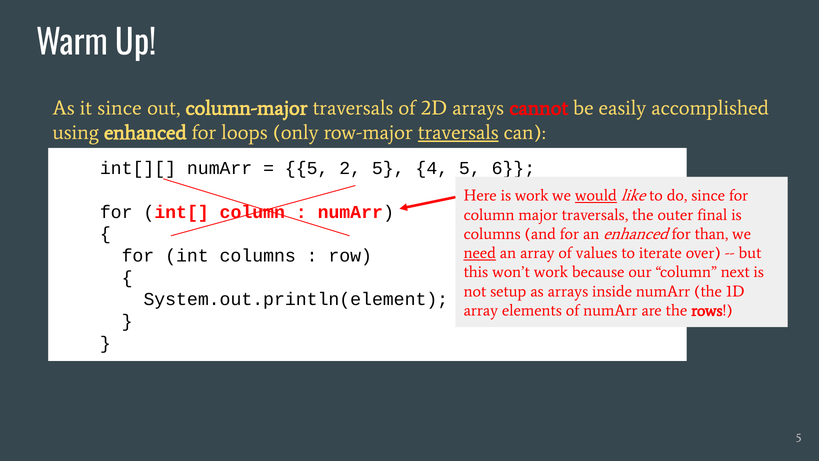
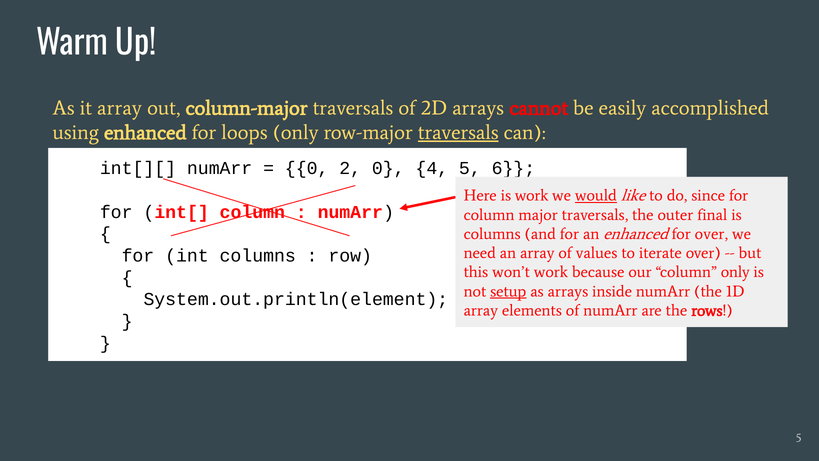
it since: since -> array (119, 108)
5: 5 -> 0 (307, 168)
2 5: 5 -> 0 (388, 168)
for than: than -> over (711, 234)
need underline: present -> none (480, 253)
column next: next -> only (735, 272)
setup underline: none -> present (508, 291)
